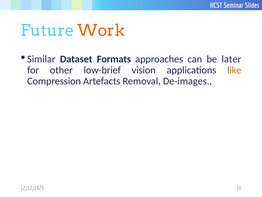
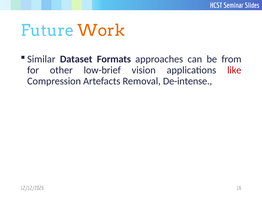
later: later -> from (231, 59)
like colour: orange -> red (234, 70)
De-images: De-images -> De-intense (188, 81)
